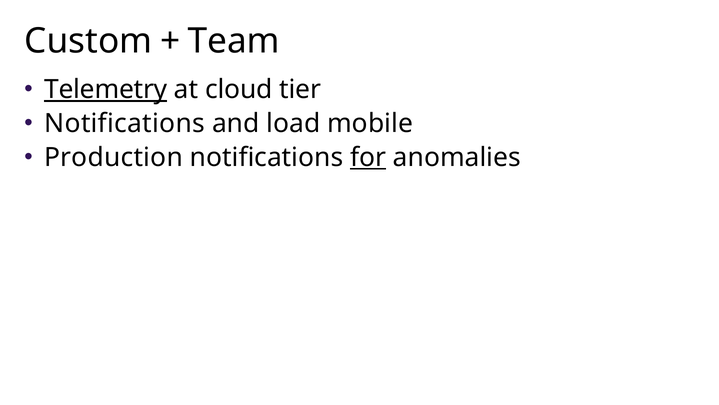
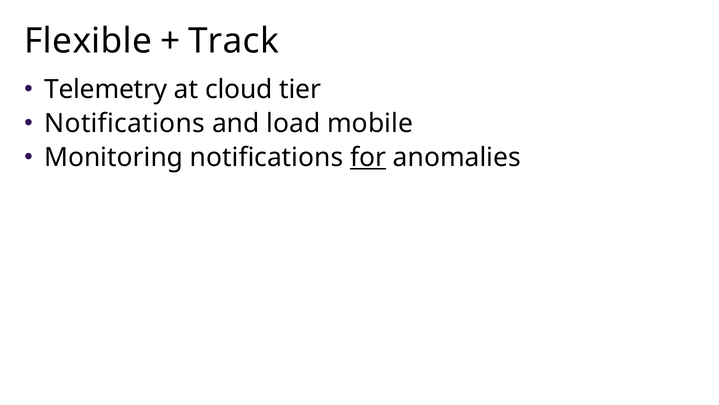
Custom: Custom -> Flexible (88, 41)
Team: Team -> Track (234, 41)
Telemetry underline: present -> none (106, 90)
Production: Production -> Monitoring (114, 157)
